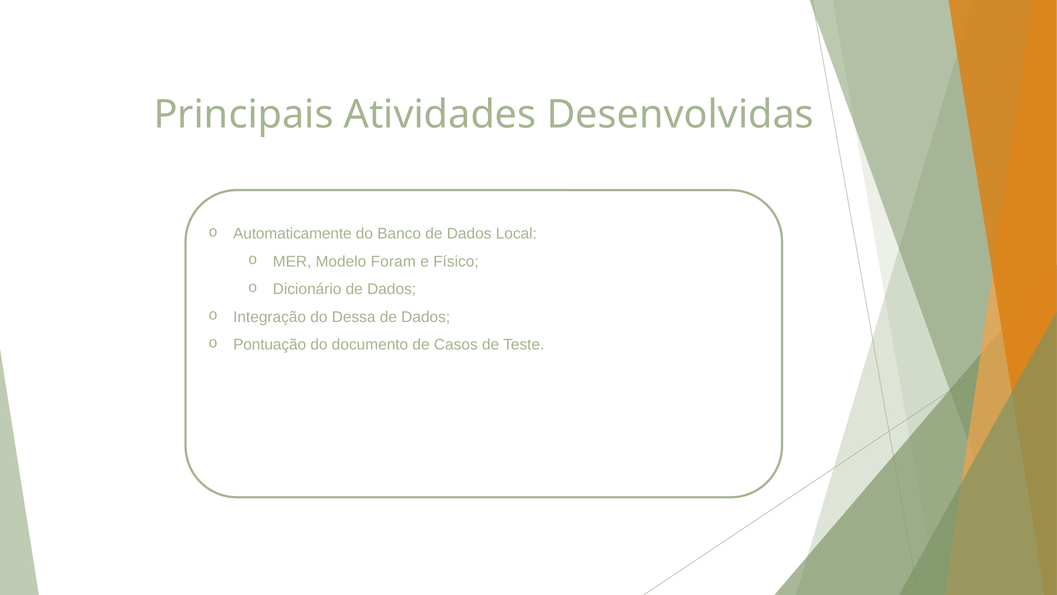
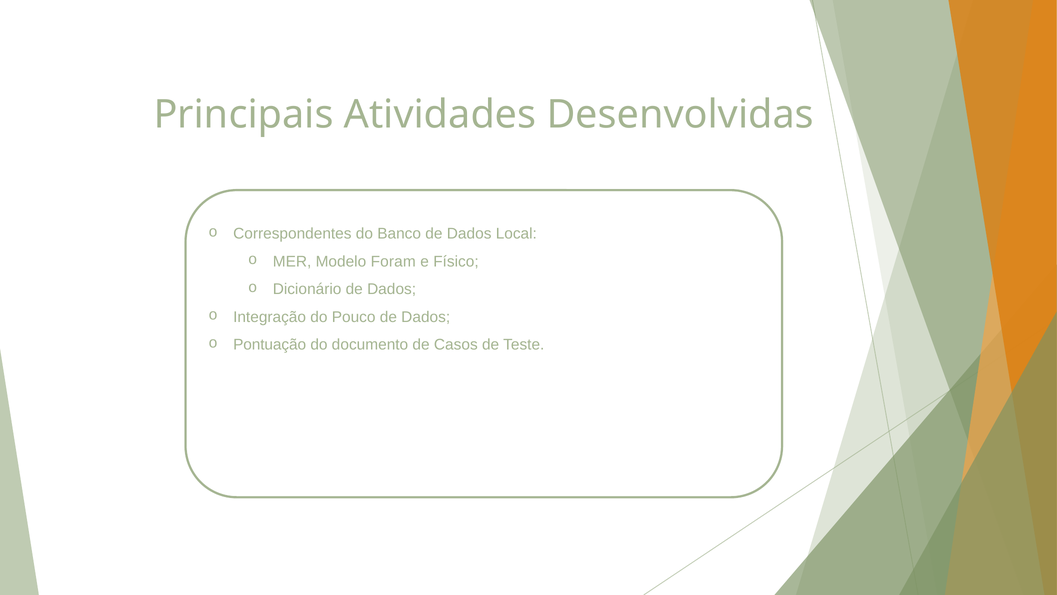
Automaticamente: Automaticamente -> Correspondentes (292, 233)
Dessa: Dessa -> Pouco (354, 317)
